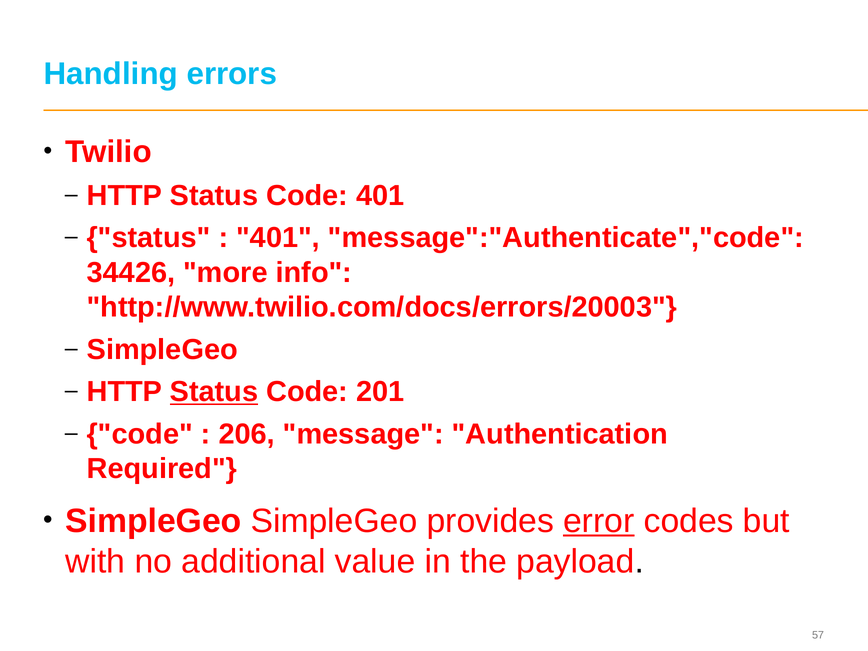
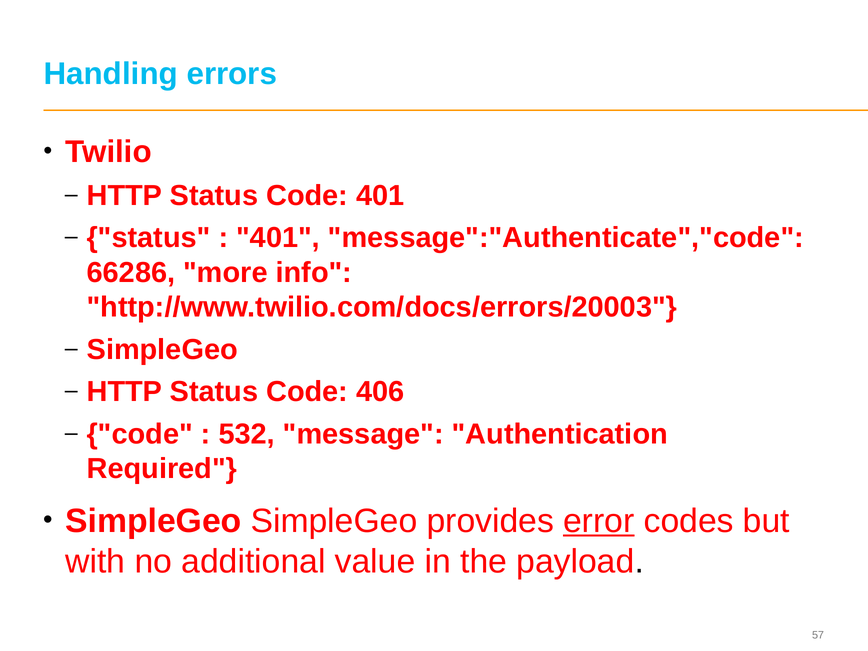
34426: 34426 -> 66286 (131, 273)
Status underline: present -> none (214, 392)
201: 201 -> 406 (380, 392)
206: 206 -> 532 (247, 434)
